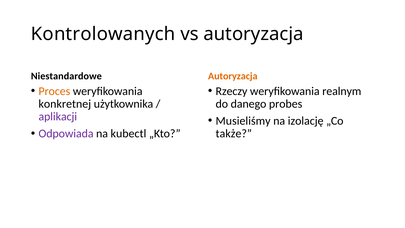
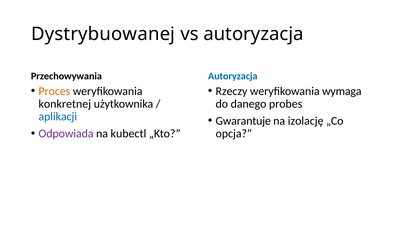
Kontrolowanych: Kontrolowanych -> Dystrybuowanej (103, 34)
Niestandardowe: Niestandardowe -> Przechowywania (66, 76)
Autoryzacja colour: orange -> blue (233, 76)
realnym: realnym -> wymaga (342, 91)
aplikacji colour: purple -> blue (58, 117)
Musieliśmy: Musieliśmy -> Gwarantuje (243, 121)
także: także -> opcja (234, 134)
